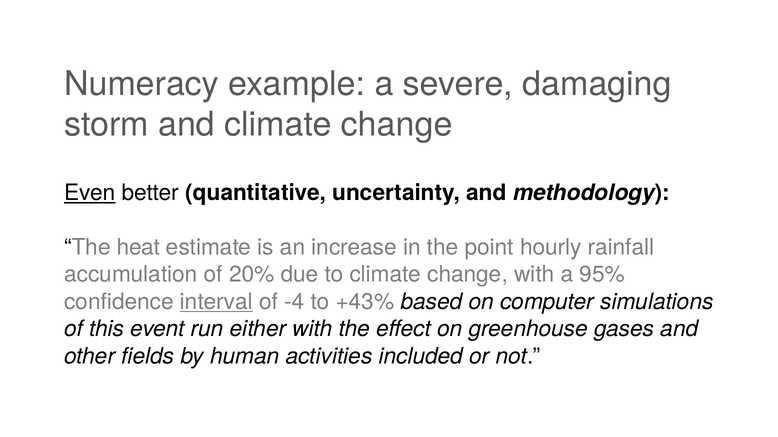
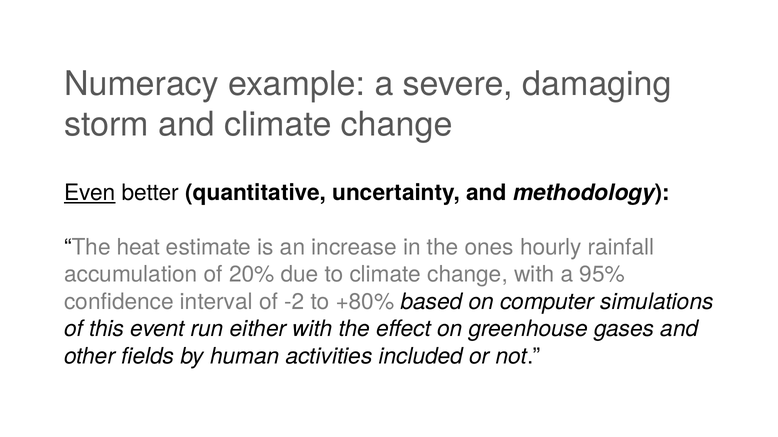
point: point -> ones (489, 248)
interval underline: present -> none (216, 302)
-4: -4 -> -2 (294, 302)
+43%: +43% -> +80% (365, 302)
